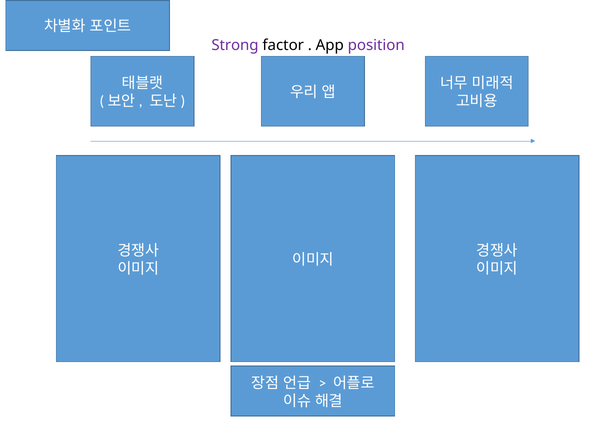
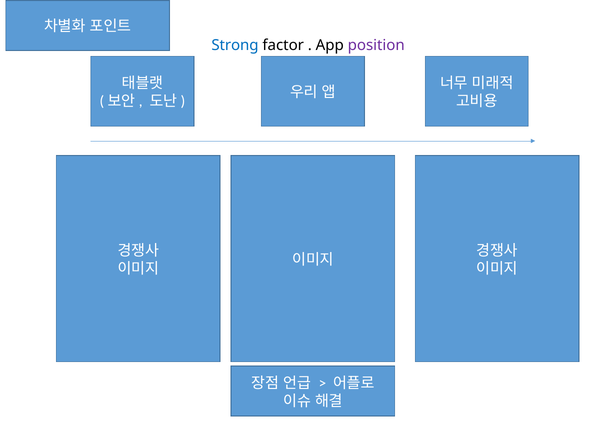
Strong colour: purple -> blue (235, 45)
